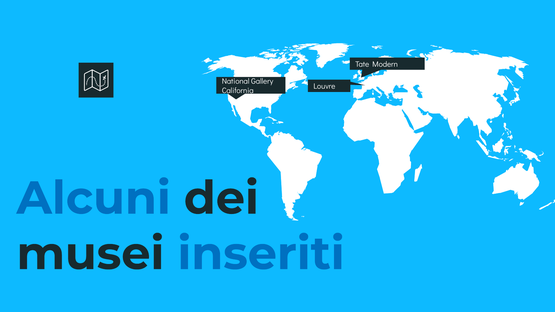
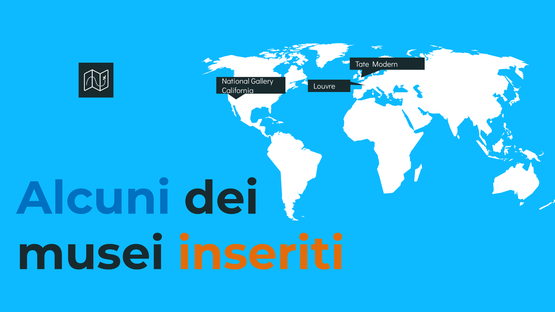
inseriti colour: blue -> orange (261, 254)
